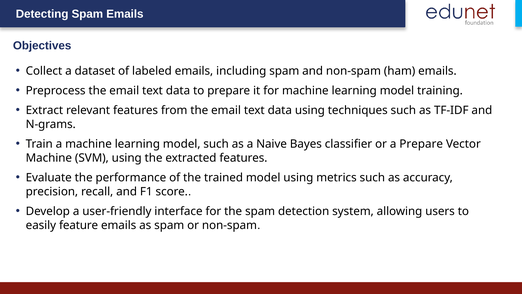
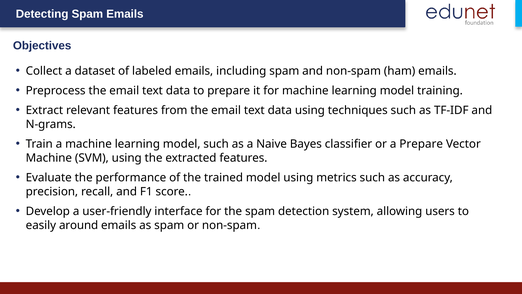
feature: feature -> around (79, 225)
